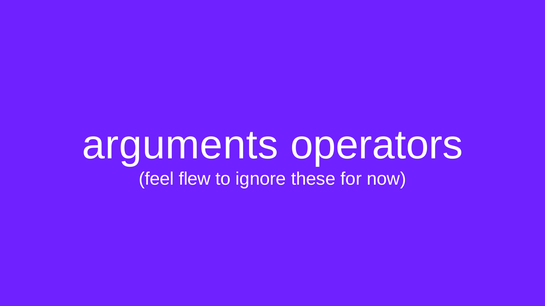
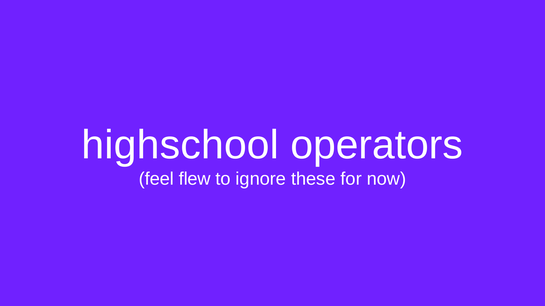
arguments: arguments -> highschool (180, 145)
